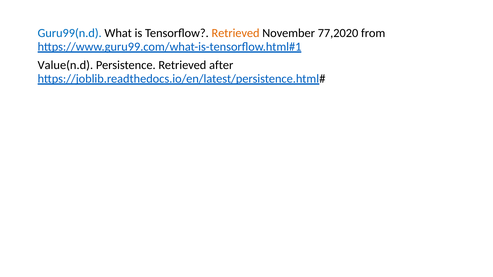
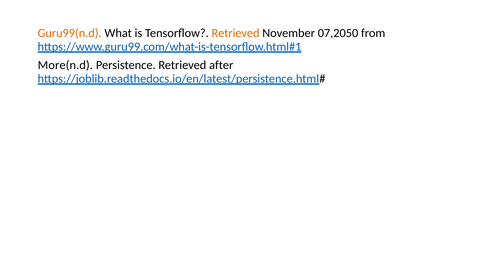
Guru99(n.d colour: blue -> orange (70, 33)
77,2020: 77,2020 -> 07,2050 (338, 33)
Value(n.d: Value(n.d -> More(n.d (65, 65)
